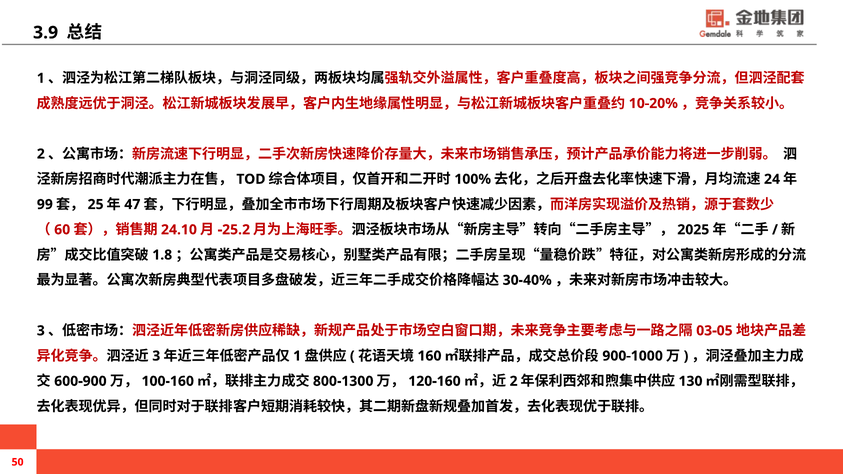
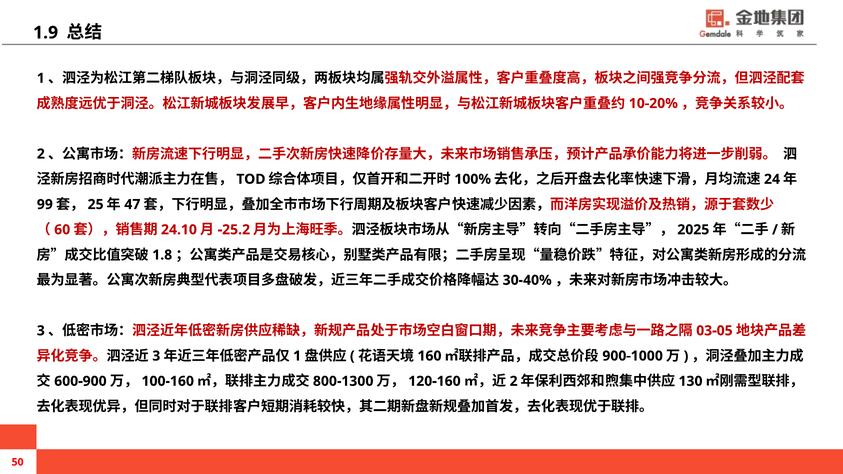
3.9: 3.9 -> 1.9 (46, 33)
